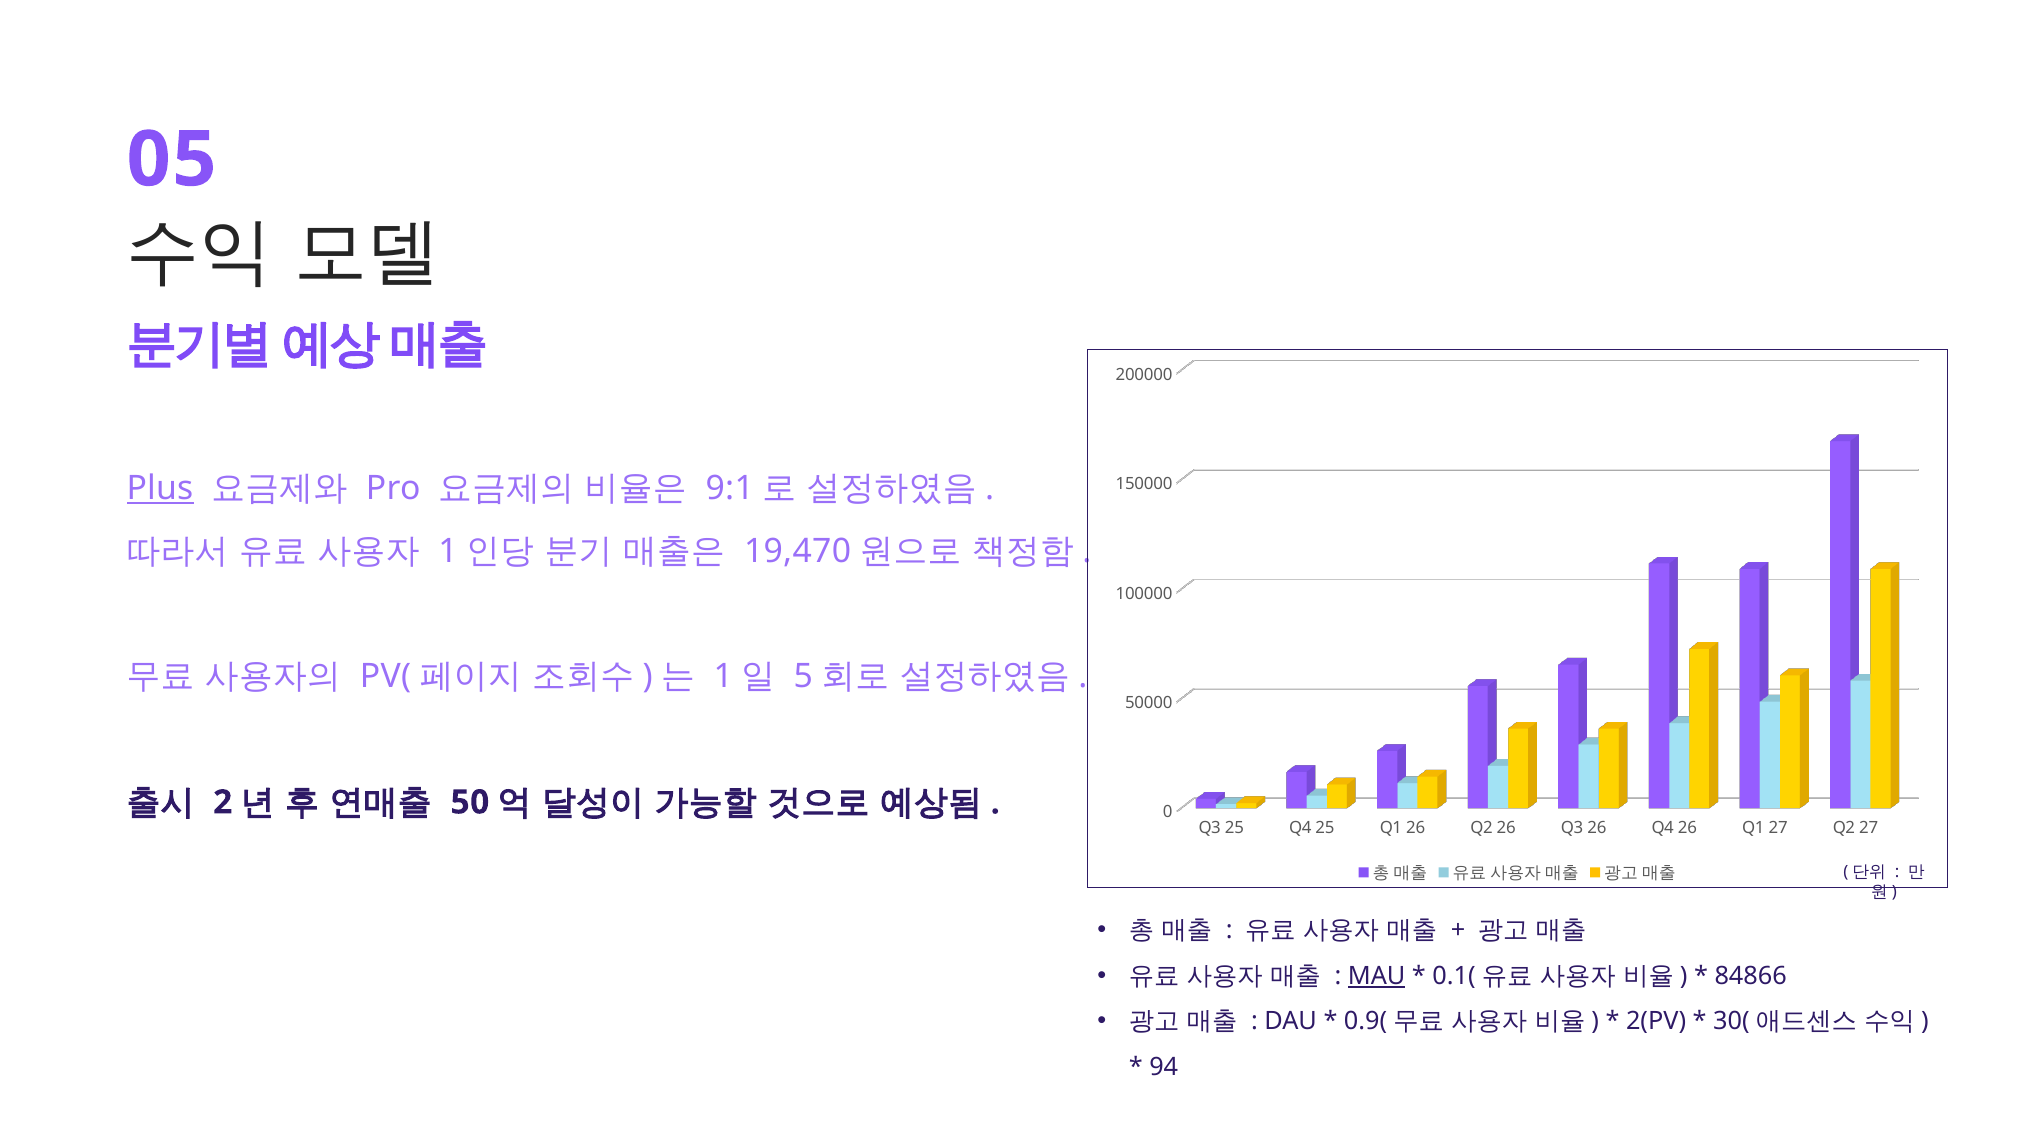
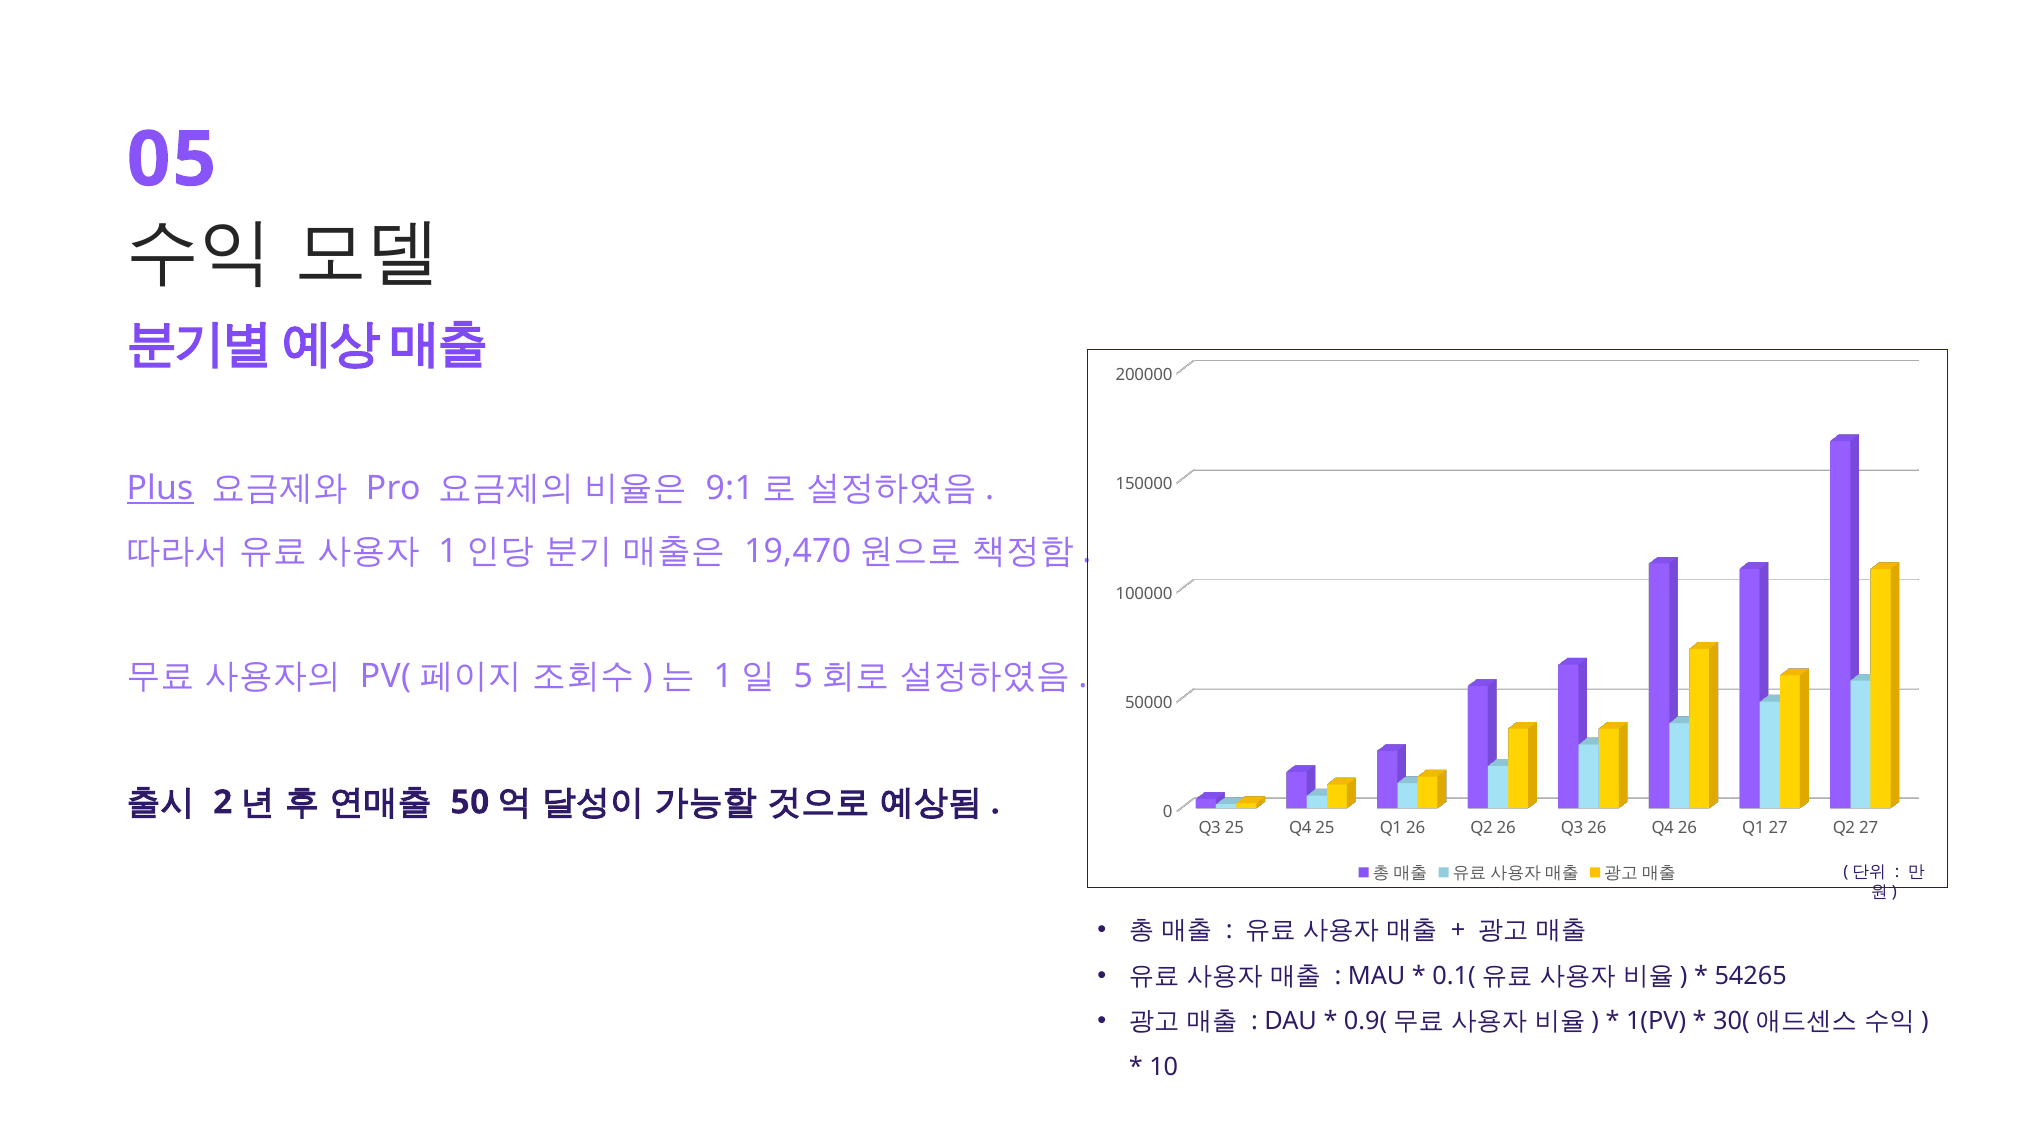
MAU underline: present -> none (1377, 976)
84866: 84866 -> 54265 (1751, 976)
2(PV: 2(PV -> 1(PV (1656, 1022)
94: 94 -> 10 (1164, 1067)
